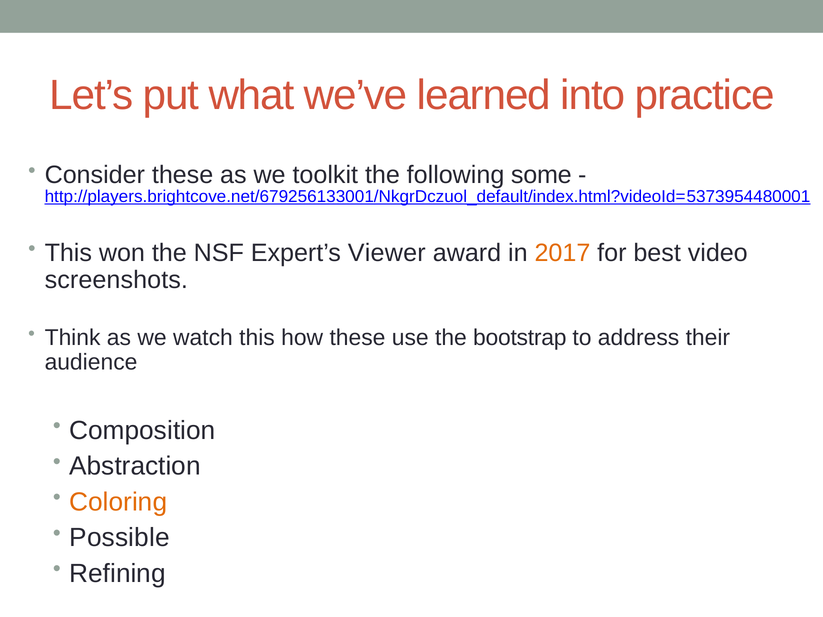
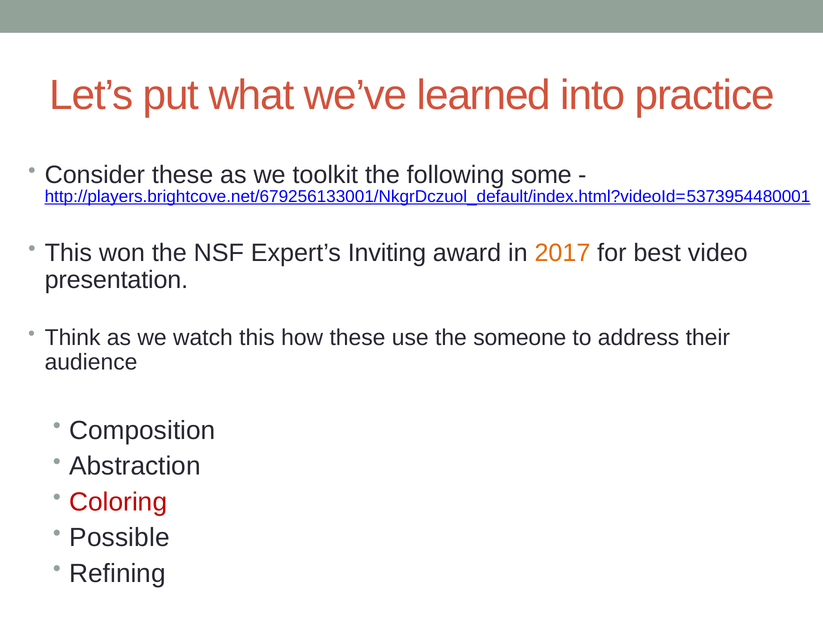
Viewer: Viewer -> Inviting (387, 253)
screenshots: screenshots -> presentation (116, 280)
bootstrap: bootstrap -> someone (520, 338)
Coloring colour: orange -> red (118, 502)
